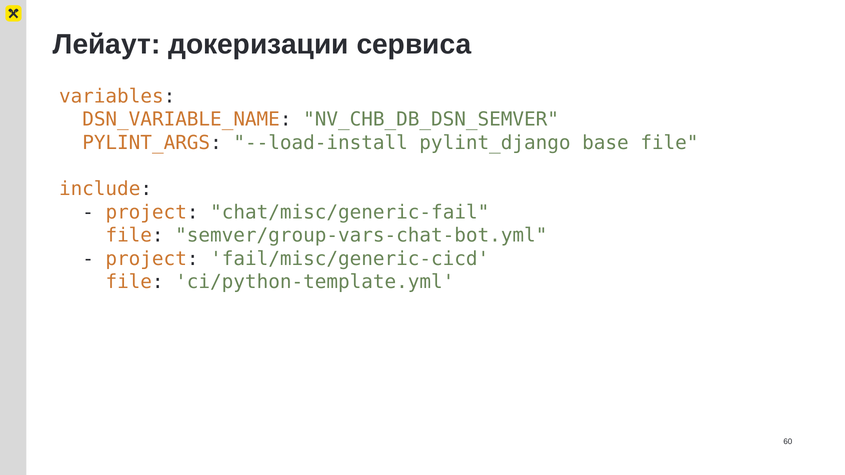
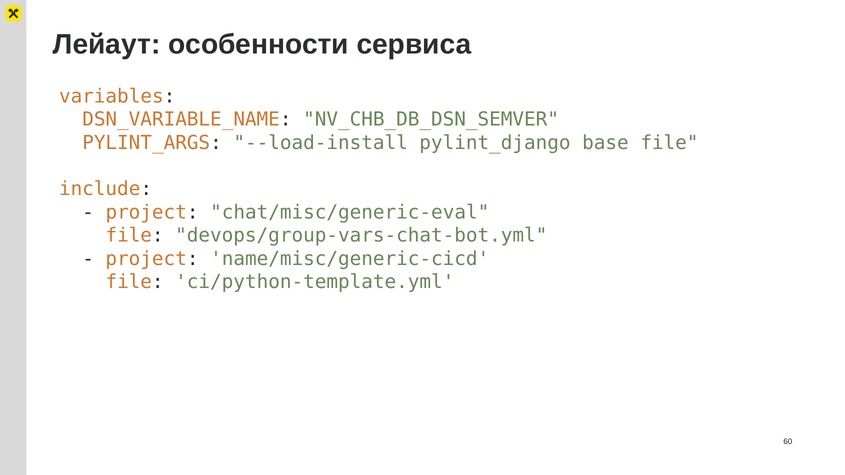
докеризации: докеризации -> особенности (259, 45)
chat/misc/generic-fail: chat/misc/generic-fail -> chat/misc/generic-eval (350, 212)
semver/group-vars-chat-bot.yml: semver/group-vars-chat-bot.yml -> devops/group-vars-chat-bot.yml (361, 236)
fail/misc/generic-cicd: fail/misc/generic-cicd -> name/misc/generic-cicd (350, 259)
